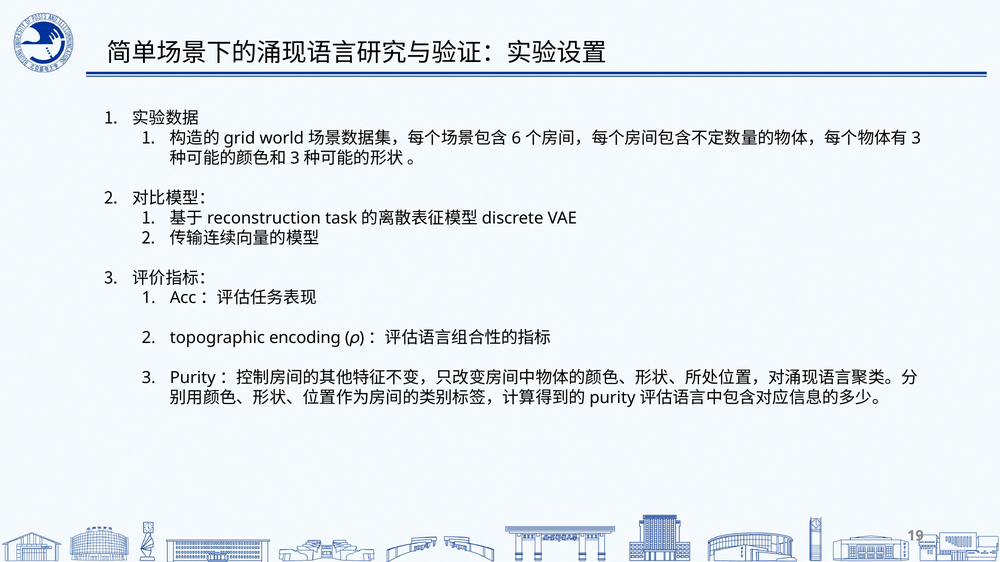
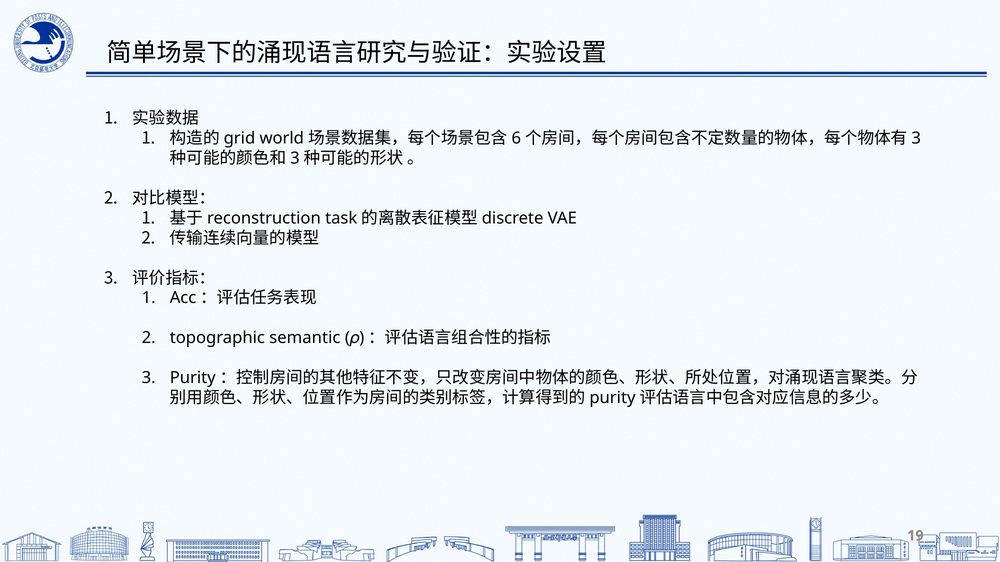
encoding: encoding -> semantic (305, 338)
